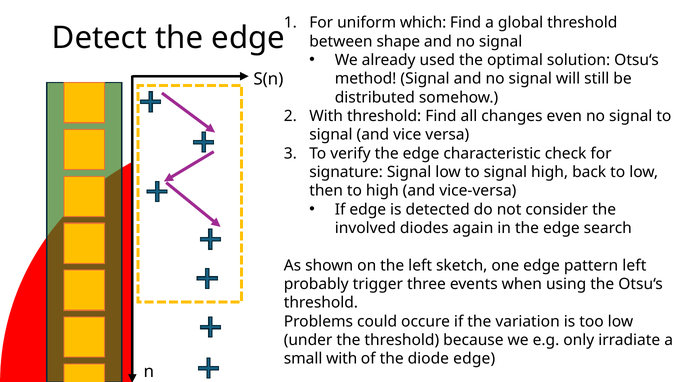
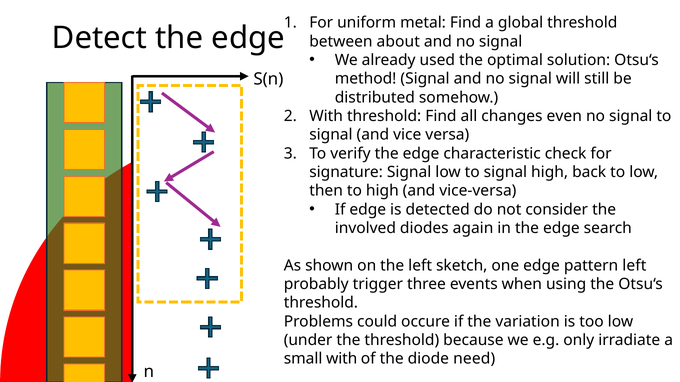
which: which -> metal (423, 23)
shape: shape -> about (398, 41)
diode edge: edge -> need (474, 359)
